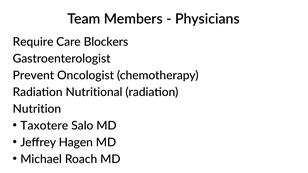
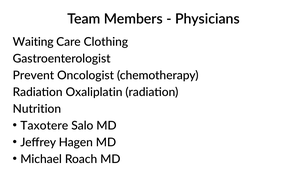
Require: Require -> Waiting (33, 42)
Blockers: Blockers -> Clothing (106, 42)
Nutritional: Nutritional -> Oxaliplatin (94, 92)
